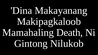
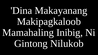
Death: Death -> Inibig (70, 33)
